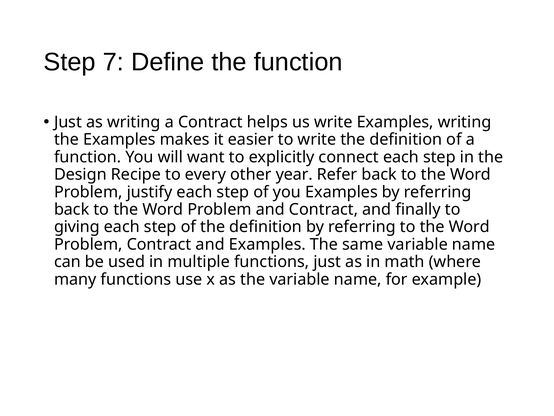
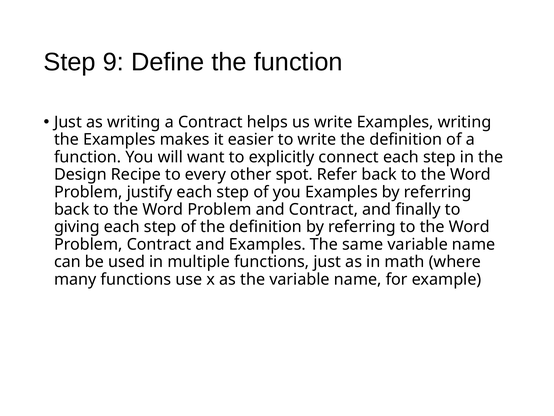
7: 7 -> 9 (113, 62)
year: year -> spot (294, 174)
